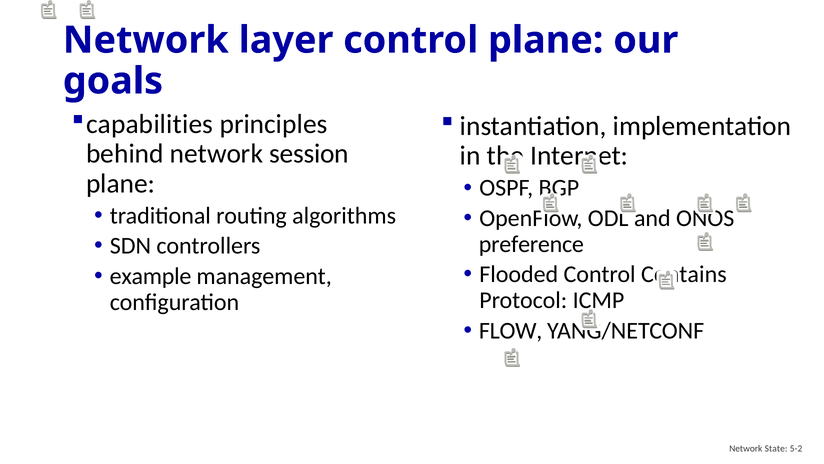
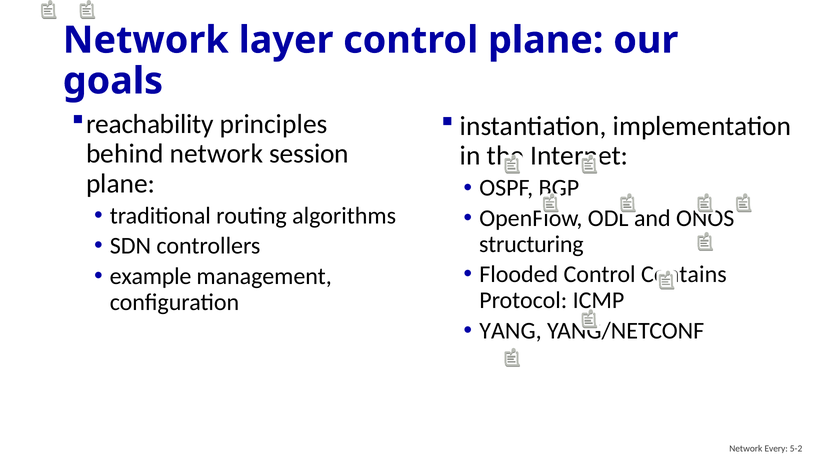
capabilities: capabilities -> reachability (150, 124)
preference: preference -> structuring (531, 244)
FLOW: FLOW -> YANG (510, 330)
State: State -> Every (776, 448)
